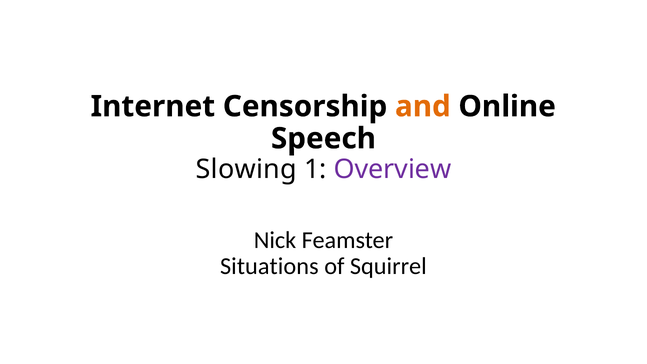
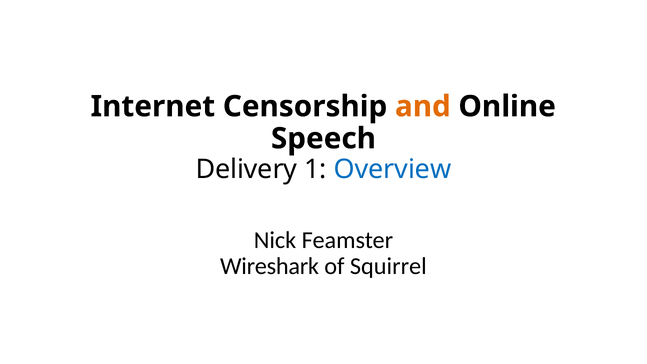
Slowing: Slowing -> Delivery (247, 169)
Overview colour: purple -> blue (392, 169)
Situations: Situations -> Wireshark (269, 266)
